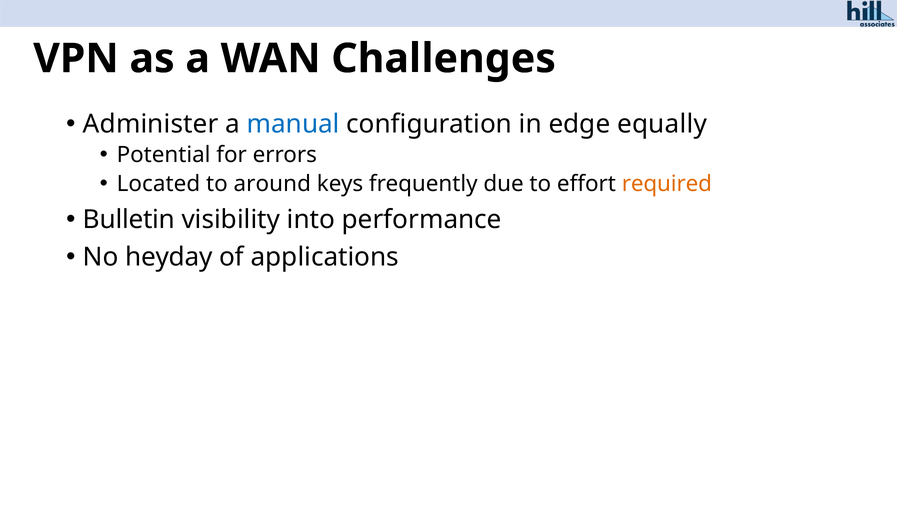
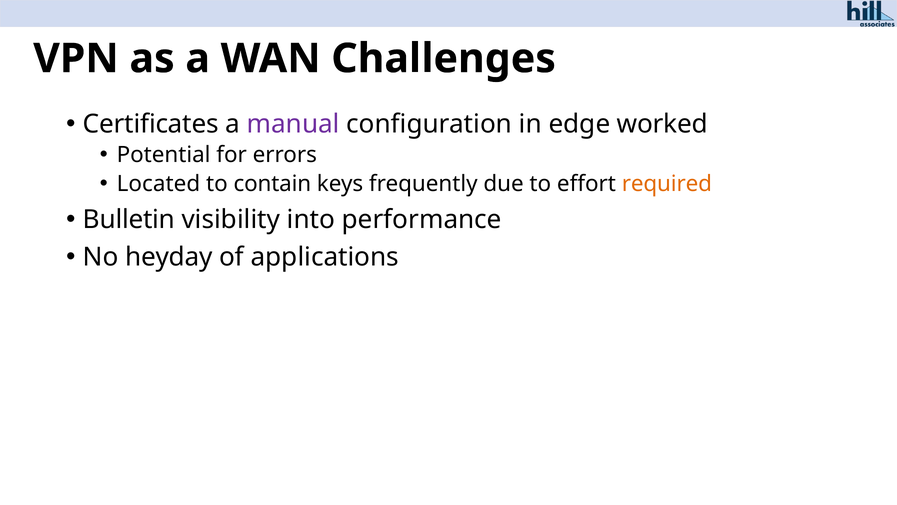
Administer: Administer -> Certificates (151, 124)
manual colour: blue -> purple (293, 124)
equally: equally -> worked (662, 124)
around: around -> contain (272, 184)
